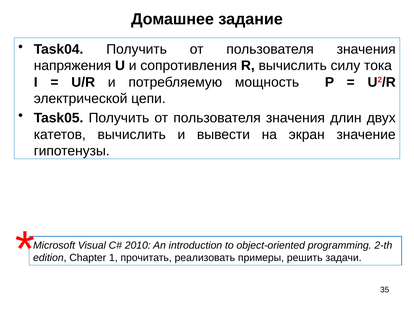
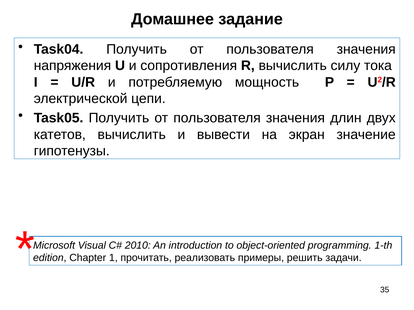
2-th: 2-th -> 1-th (383, 246)
